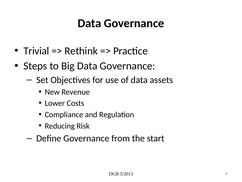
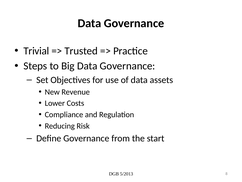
Rethink: Rethink -> Trusted (81, 51)
